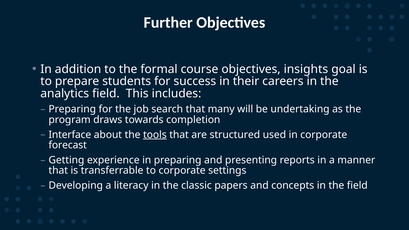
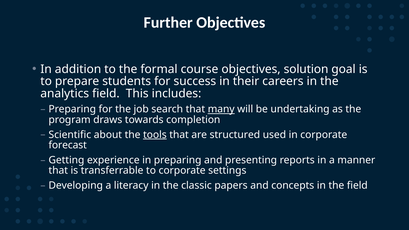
insights: insights -> solution (306, 69)
many underline: none -> present (221, 109)
Interface: Interface -> Scientific (70, 135)
